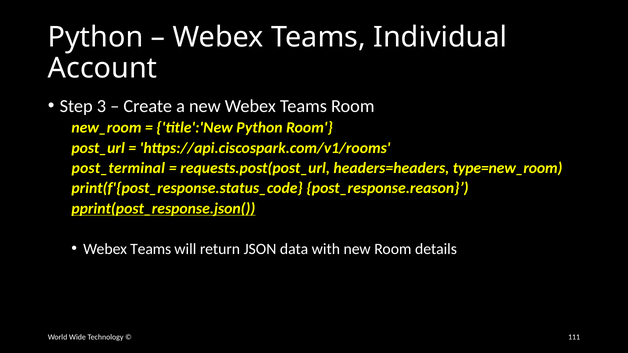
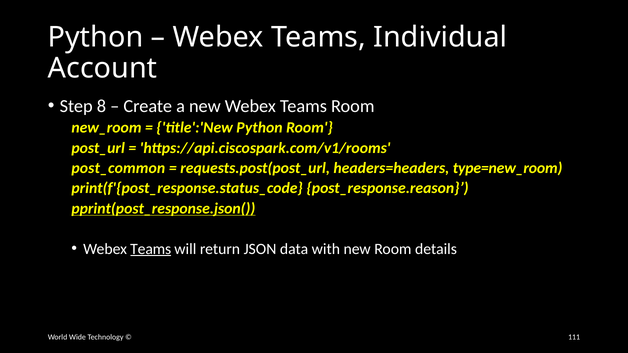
3: 3 -> 8 (101, 106)
post_terminal: post_terminal -> post_common (118, 168)
Teams underline: none -> present (151, 249)
